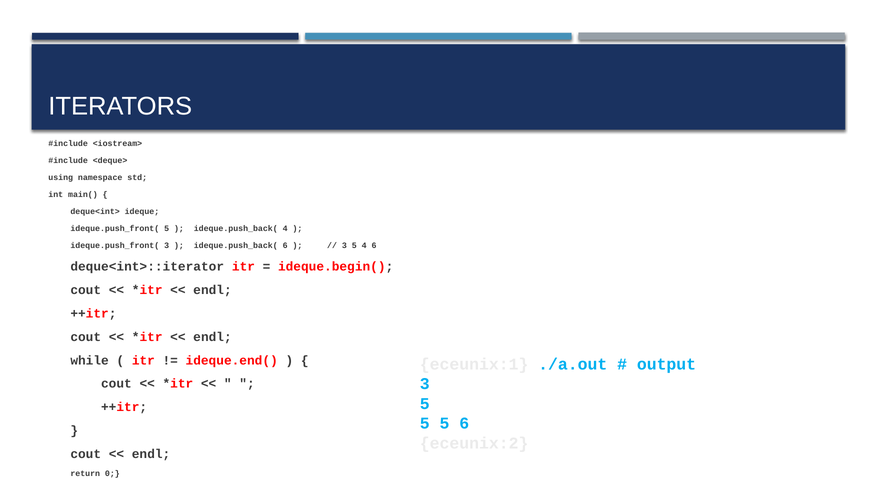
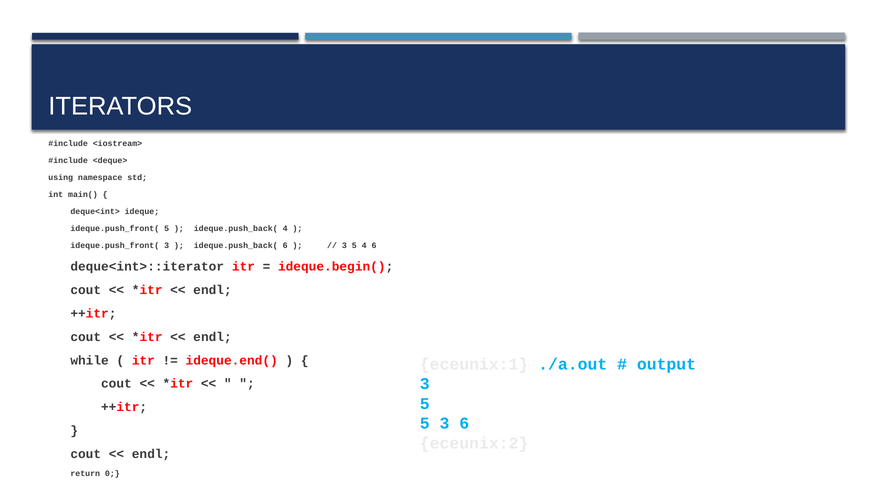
5: 5 -> 3 (445, 424)
